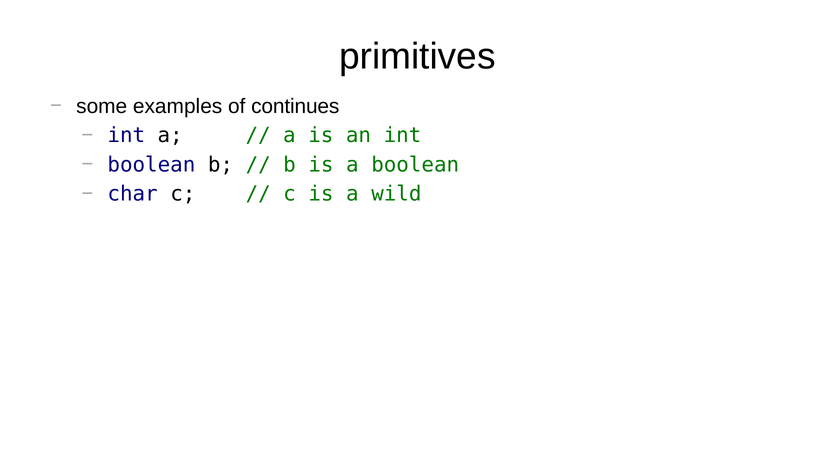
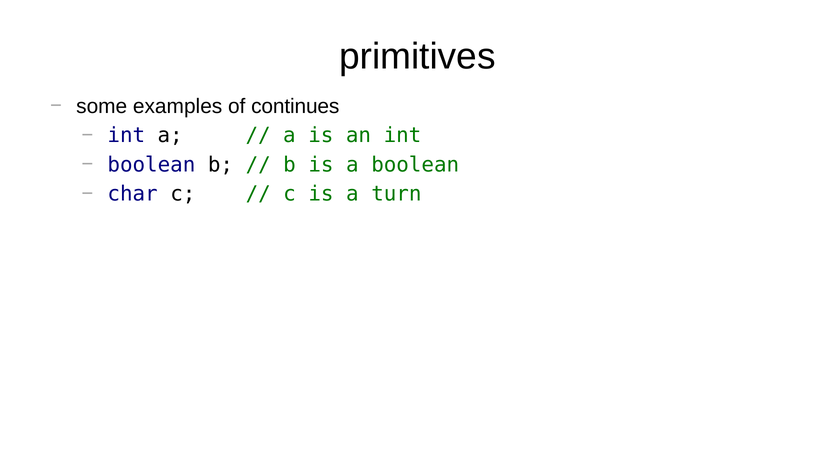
wild: wild -> turn (396, 194)
